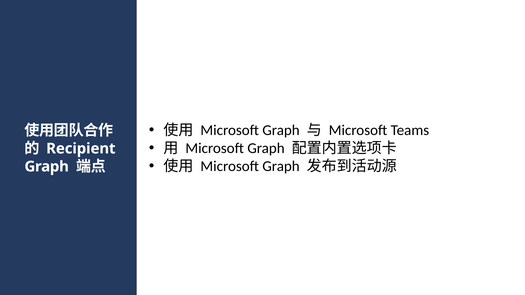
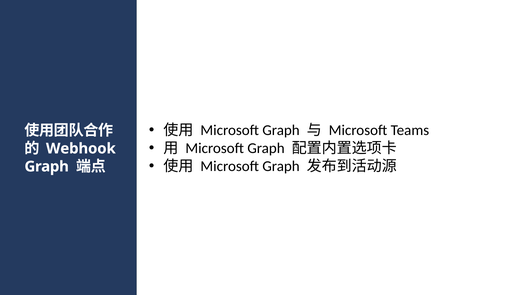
Recipient: Recipient -> Webhook (81, 149)
